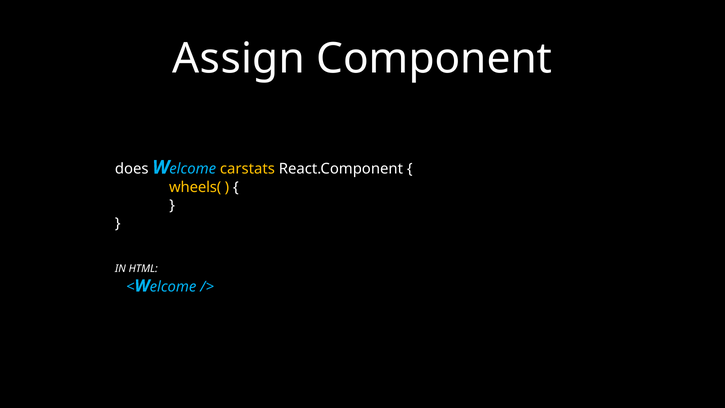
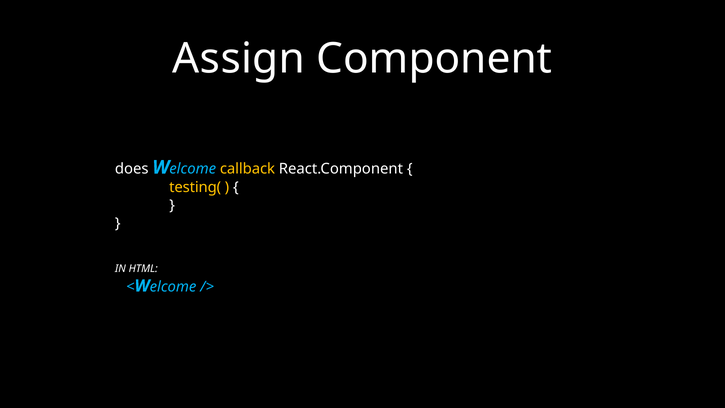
carstats: carstats -> callback (247, 169)
wheels(: wheels( -> testing( (195, 187)
